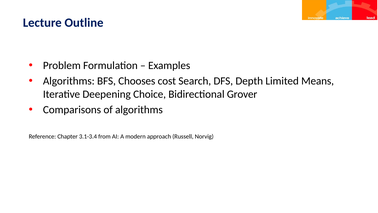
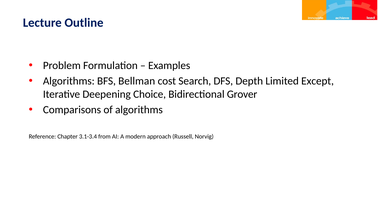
Chooses: Chooses -> Bellman (137, 81)
Means: Means -> Except (318, 81)
